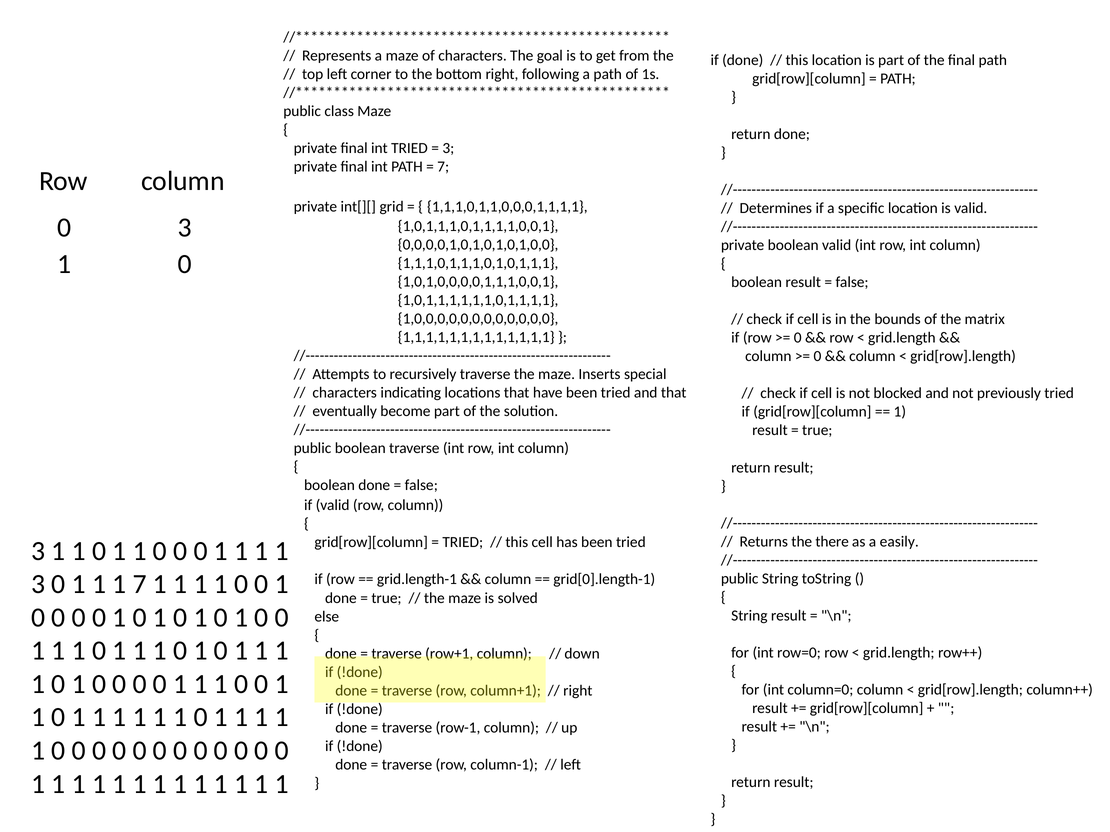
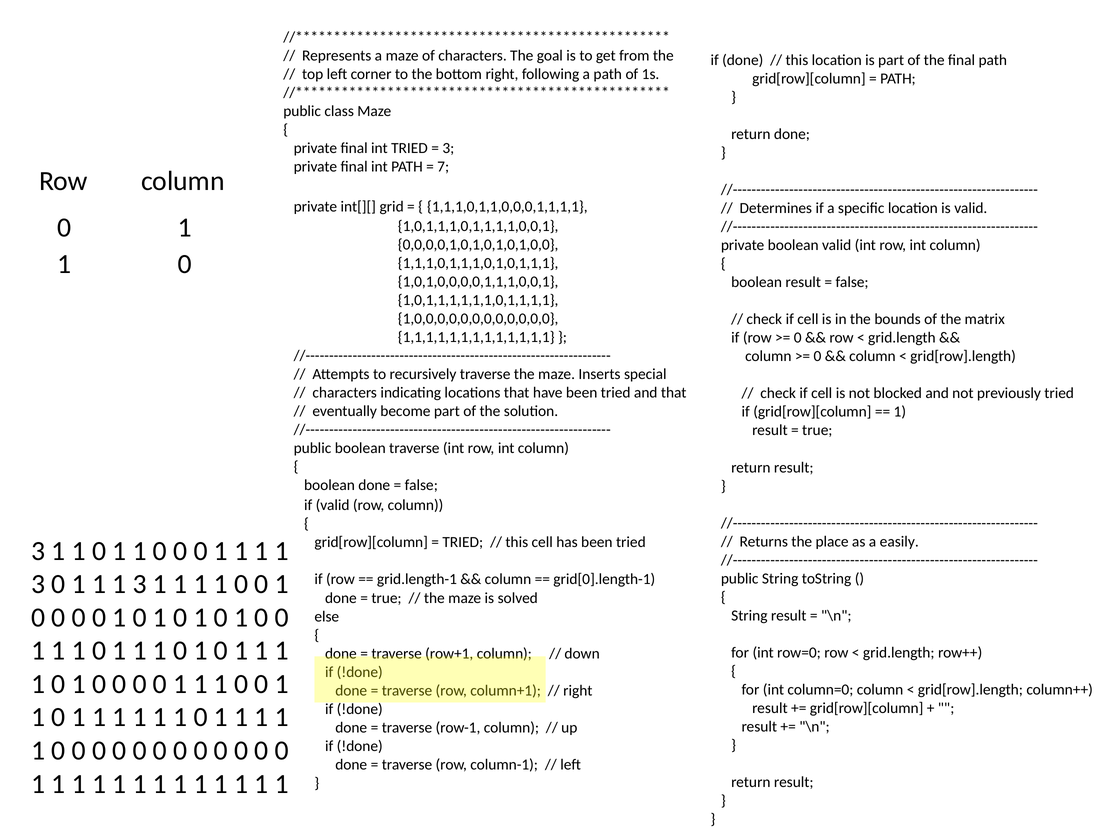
3: 3 -> 1 (185, 228)
there: there -> place (832, 542)
7: 7 -> 3 (140, 585)
